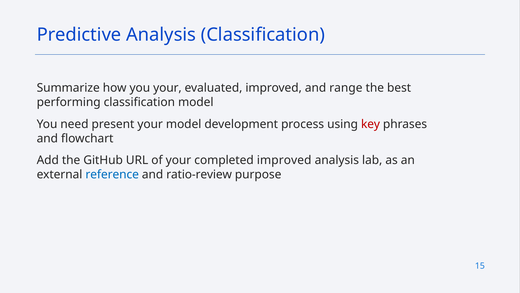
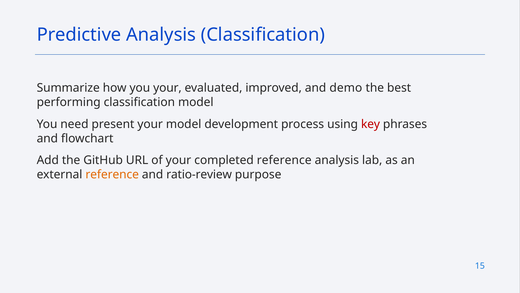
range: range -> demo (346, 88)
completed improved: improved -> reference (284, 160)
reference colour: blue -> orange (112, 174)
